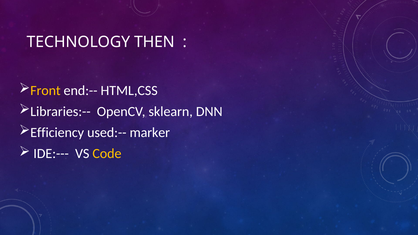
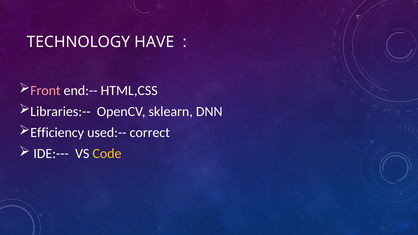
THEN: THEN -> HAVE (154, 42)
Front colour: yellow -> pink (45, 91)
marker: marker -> correct (150, 133)
